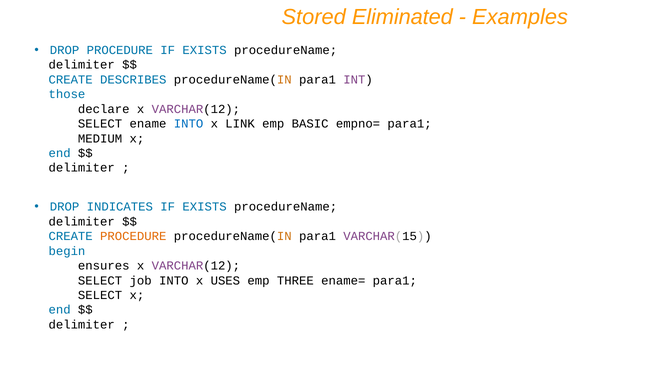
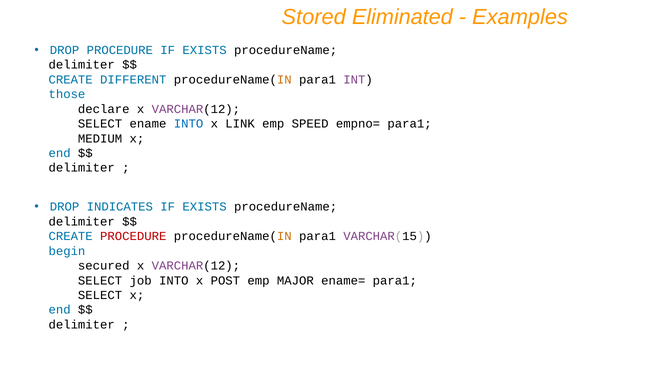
DESCRIBES: DESCRIBES -> DIFFERENT (133, 80)
BASIC: BASIC -> SPEED (310, 124)
PROCEDURE colour: orange -> red (133, 237)
ensures: ensures -> secured (104, 266)
USES: USES -> POST (225, 281)
THREE: THREE -> MAJOR (295, 281)
